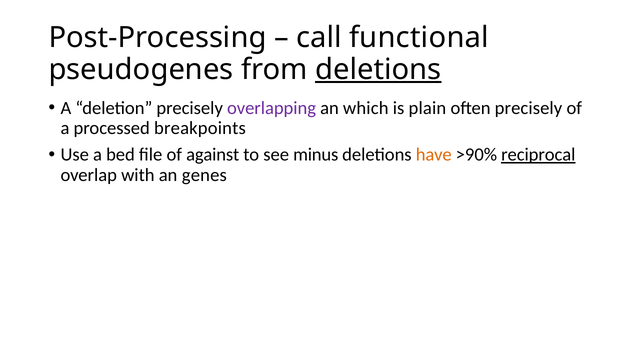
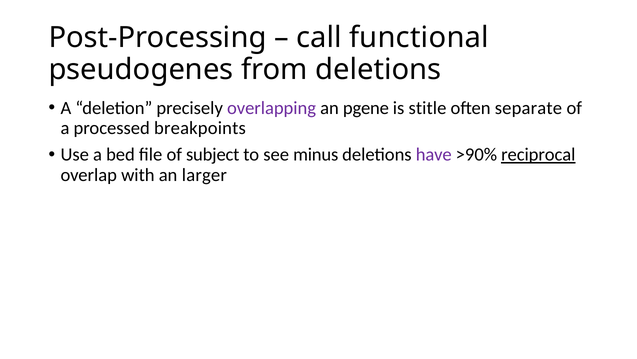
deletions underline: present -> none (378, 69)
which: which -> pgene (366, 108)
plain: plain -> stitle (427, 108)
often precisely: precisely -> separate (528, 108)
against: against -> subject (213, 154)
have colour: orange -> purple (434, 154)
genes: genes -> larger (204, 175)
